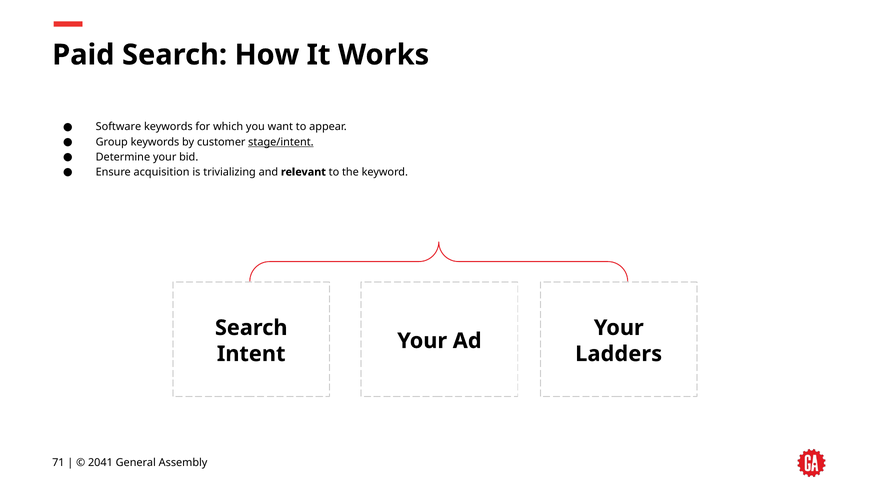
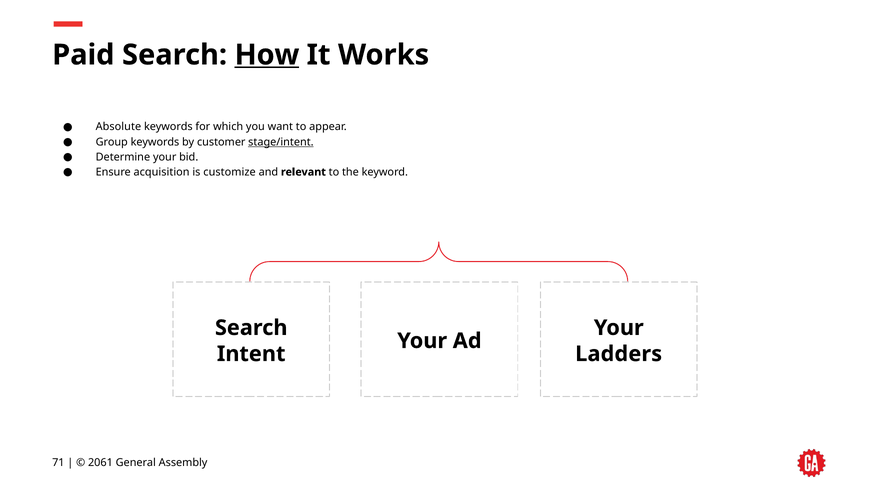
How underline: none -> present (267, 55)
Software: Software -> Absolute (118, 127)
trivializing: trivializing -> customize (230, 172)
2041: 2041 -> 2061 (100, 462)
